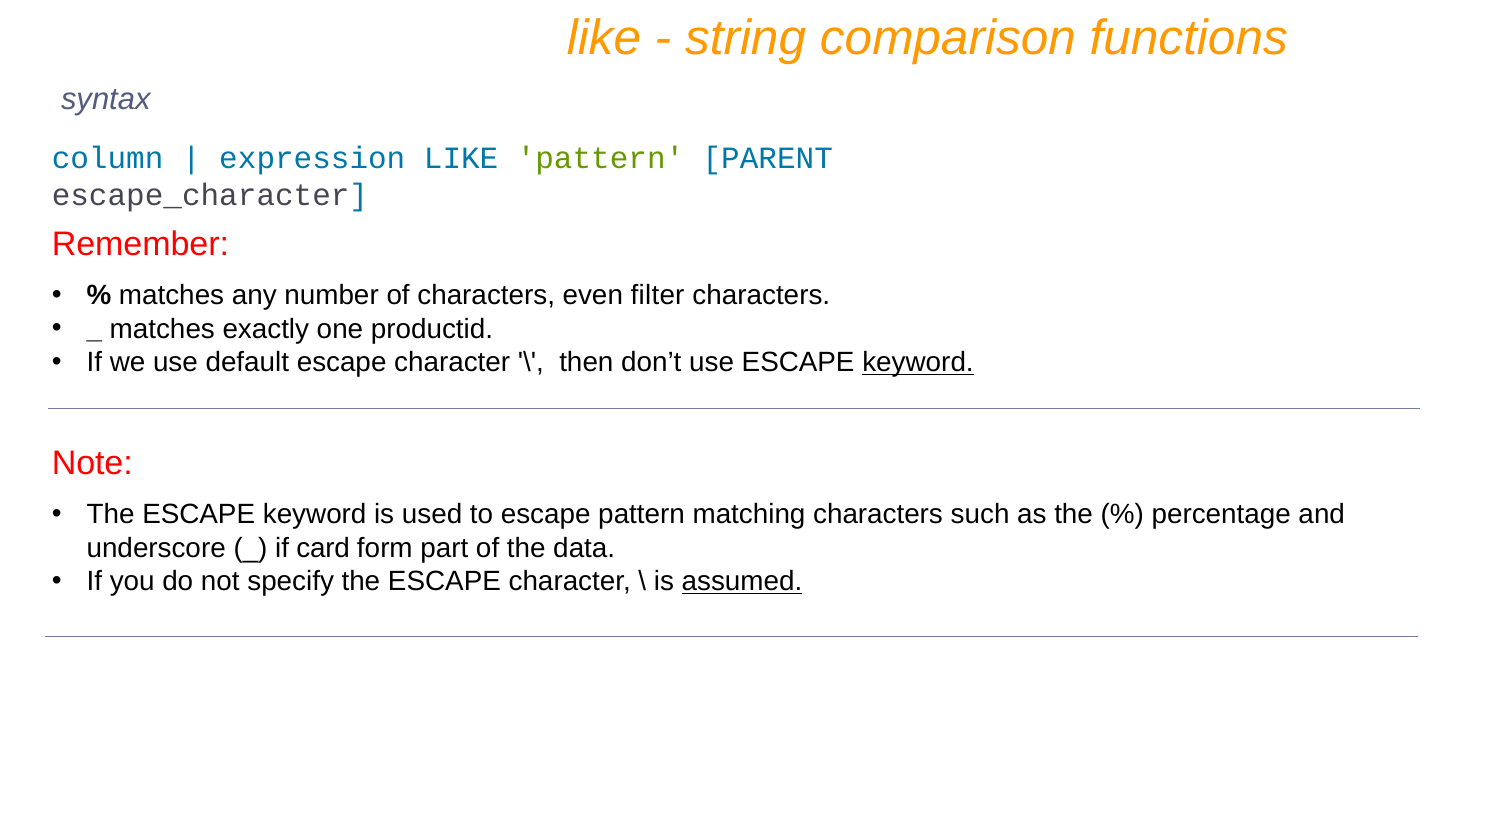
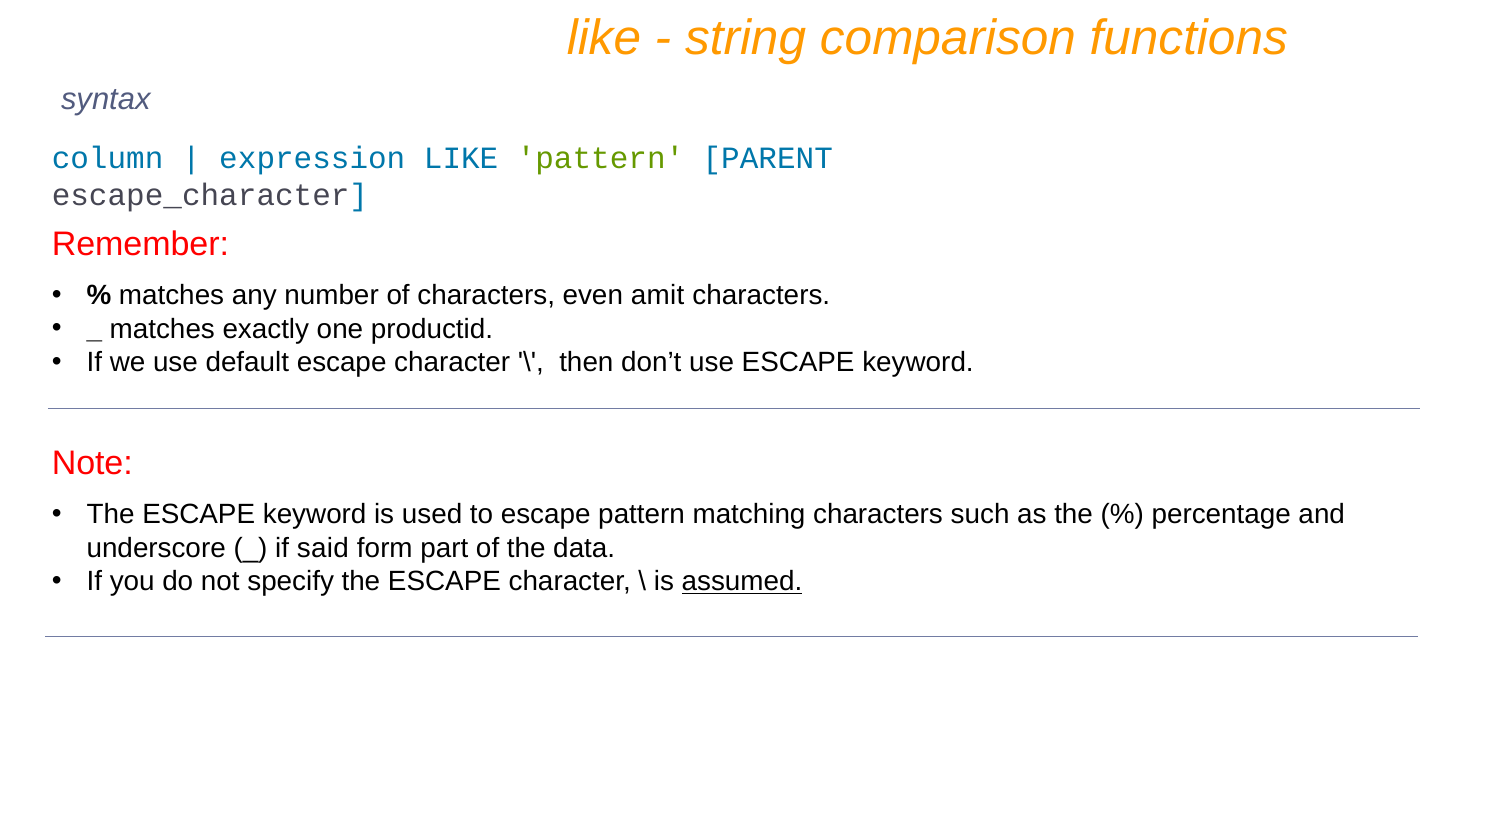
filter: filter -> amit (658, 296)
keyword underline: present -> none (918, 363)
card: card -> said (323, 548)
